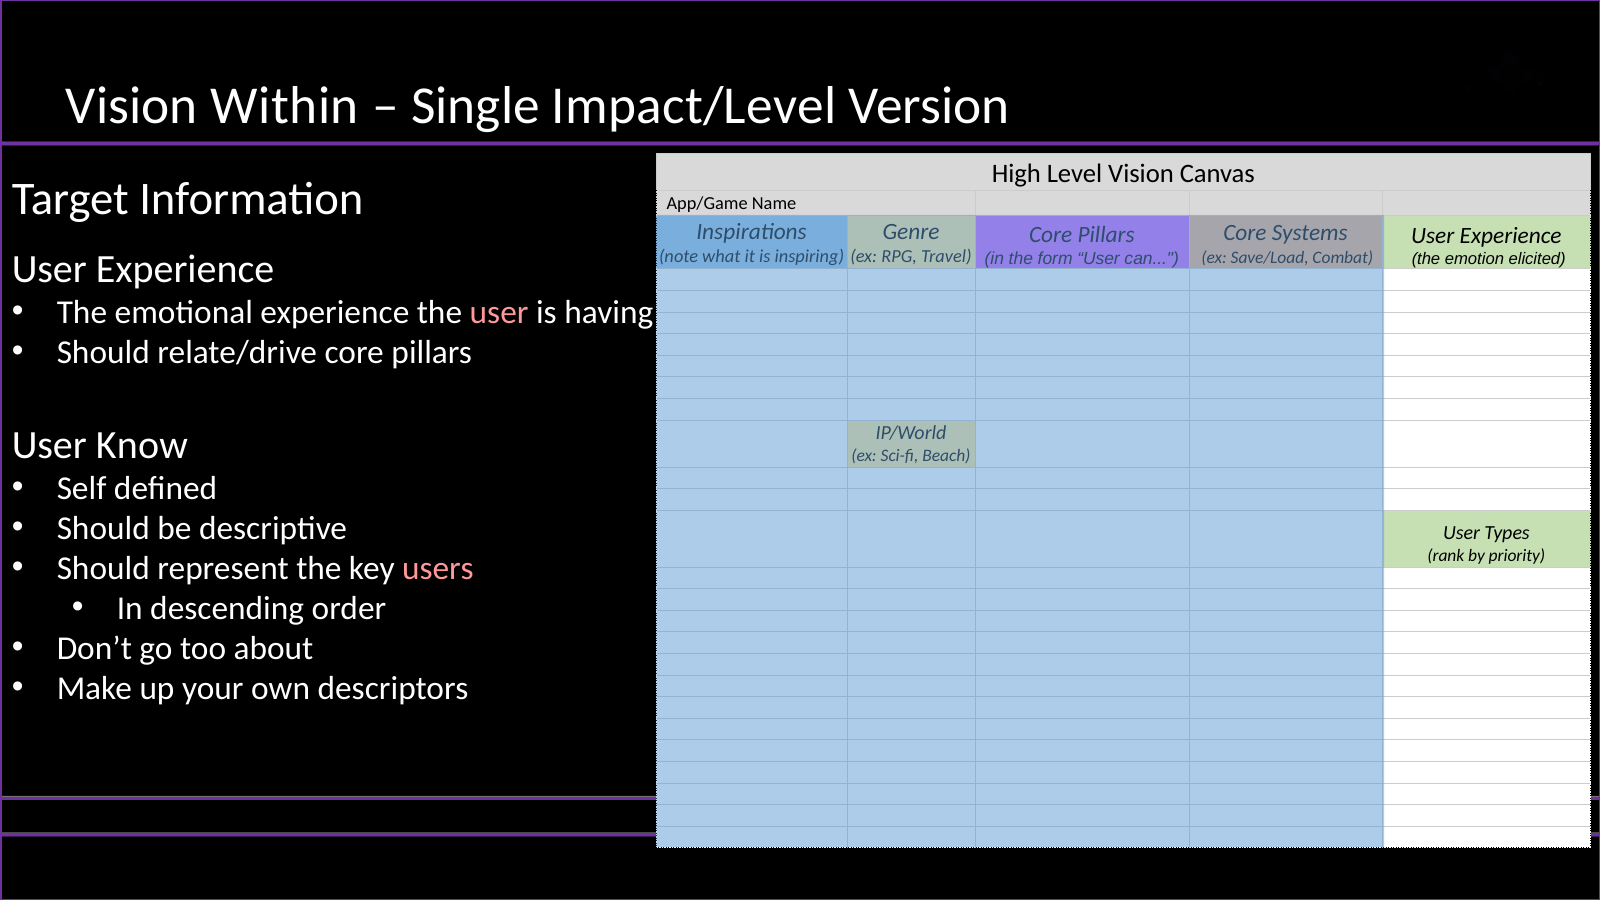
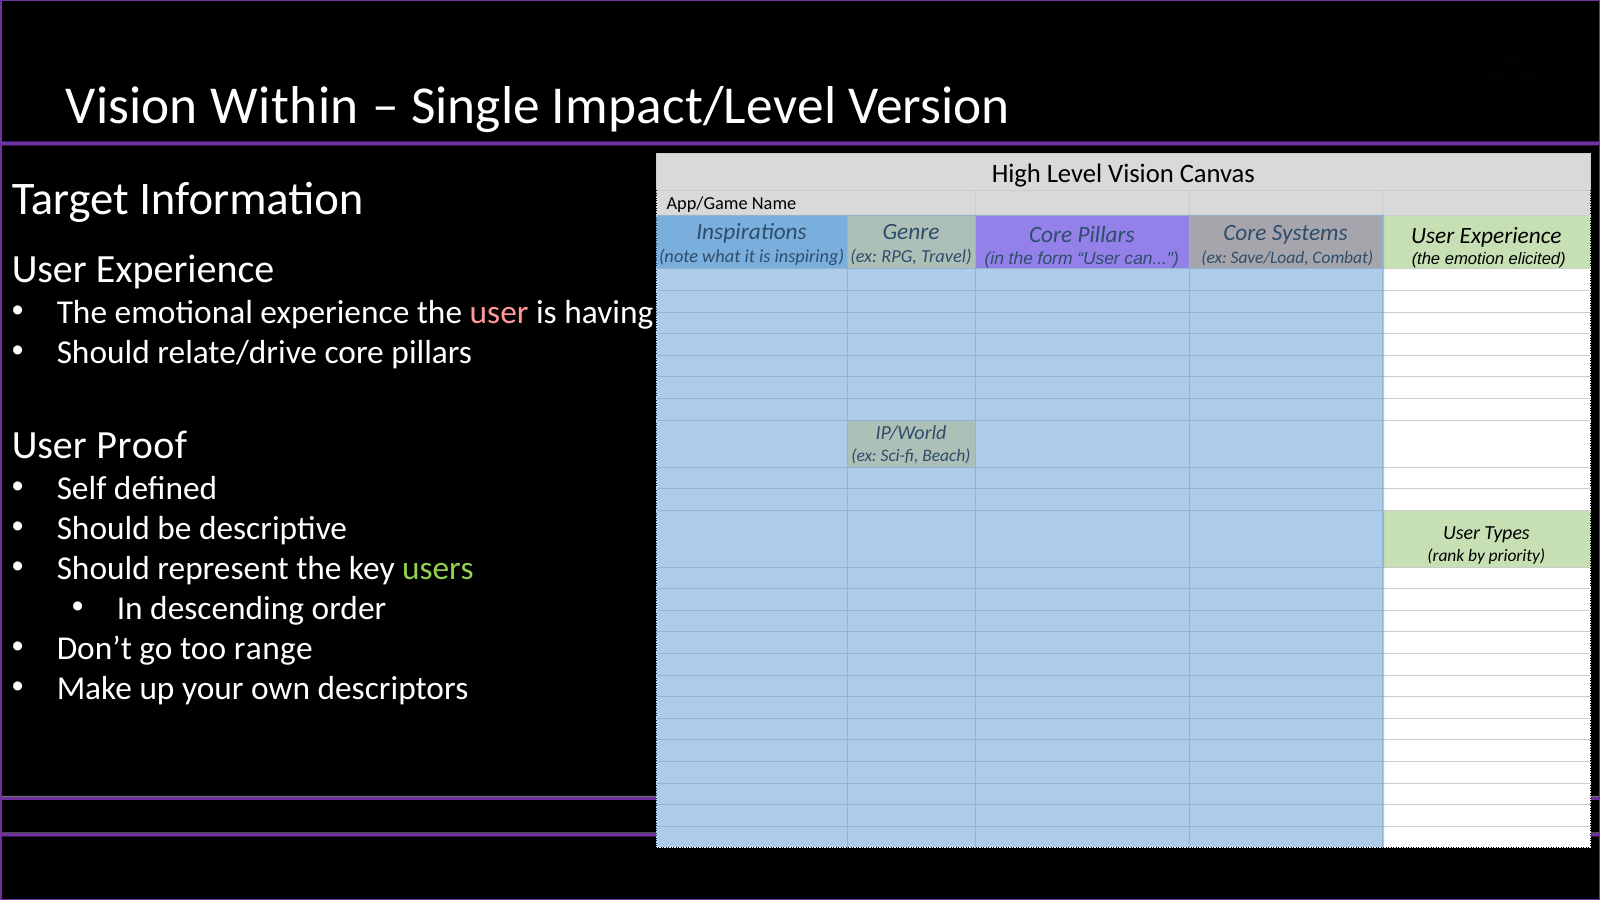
Know: Know -> Proof (142, 445)
users colour: pink -> light green (438, 569)
about: about -> range (273, 649)
